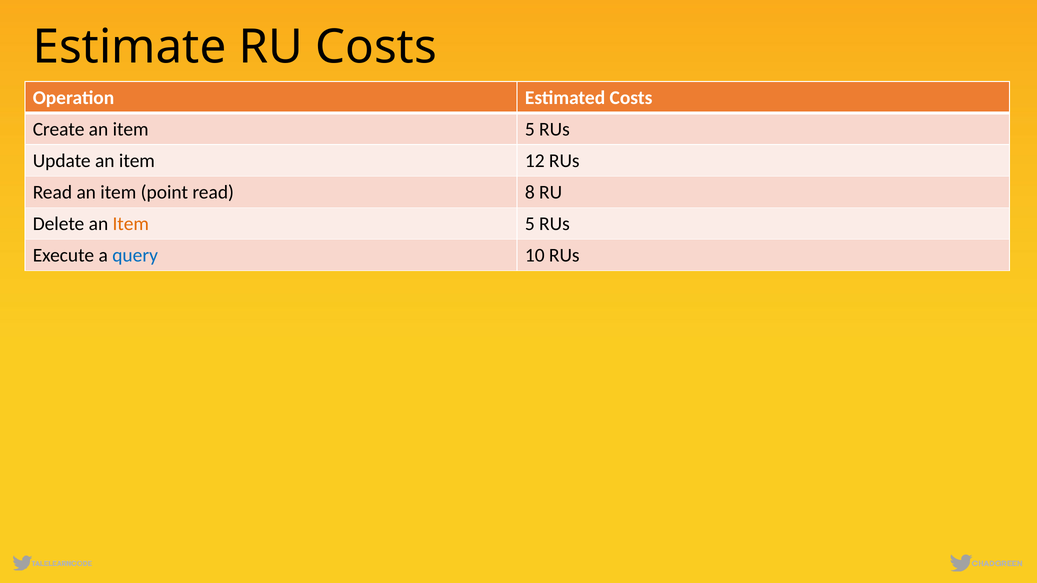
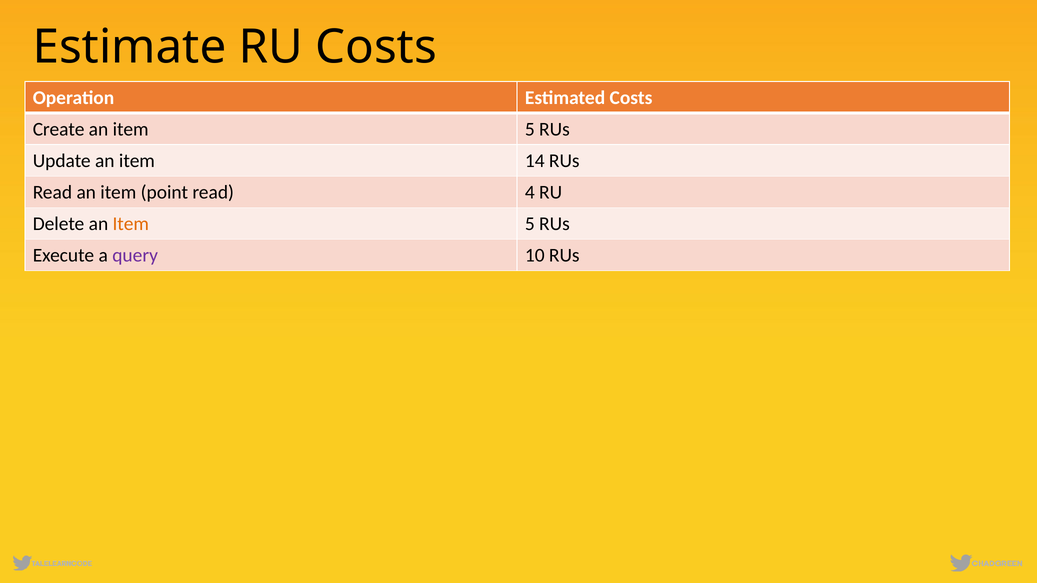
12: 12 -> 14 (535, 161)
8: 8 -> 4 (530, 192)
query colour: blue -> purple (135, 255)
